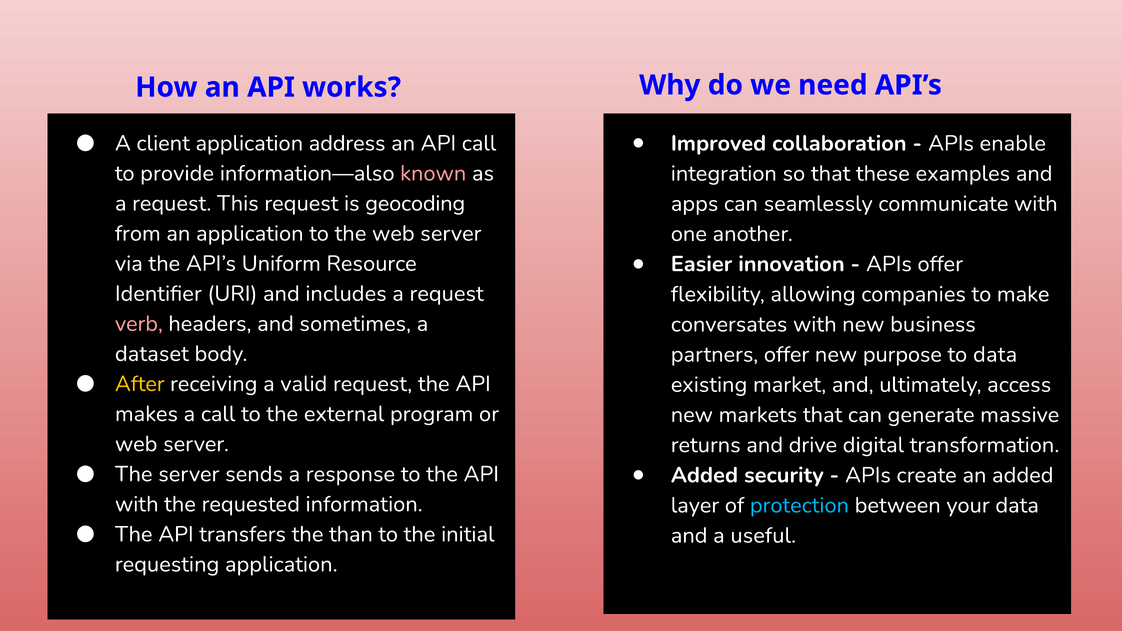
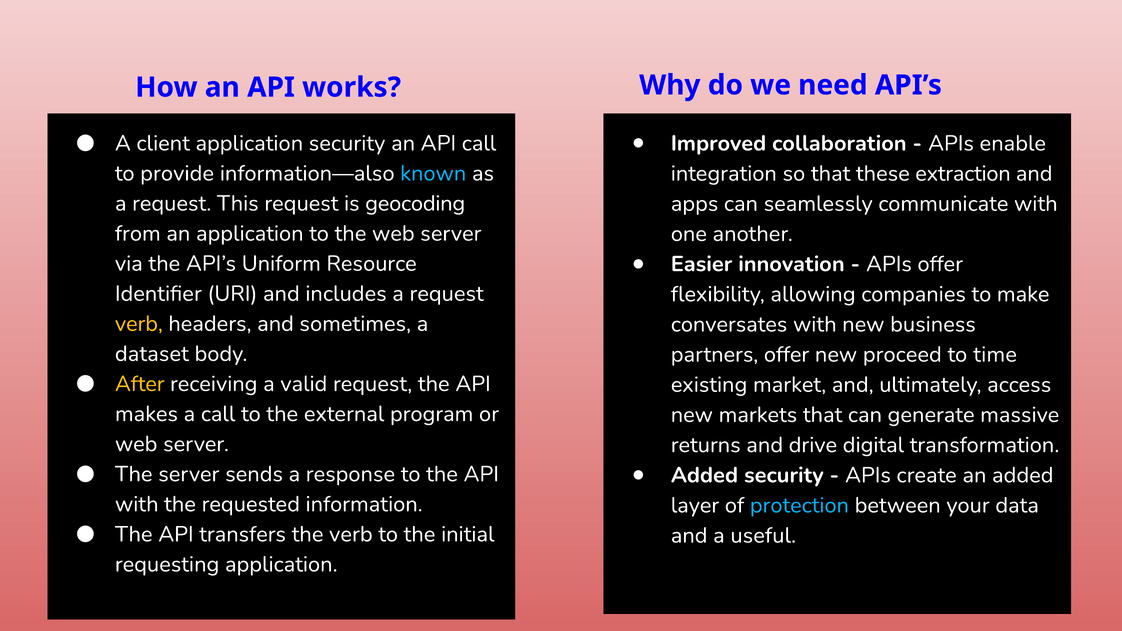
application address: address -> security (347, 143)
known colour: pink -> light blue (433, 173)
examples: examples -> extraction (963, 174)
verb colour: pink -> yellow (139, 324)
purpose: purpose -> proceed (902, 355)
to data: data -> time (995, 355)
the than: than -> verb (351, 534)
